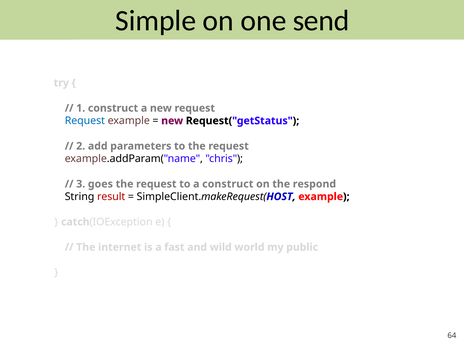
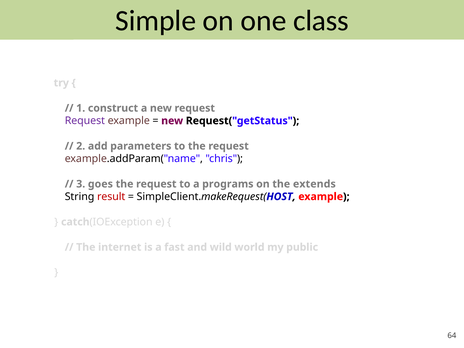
send: send -> class (321, 21)
Request colour: blue -> purple (85, 121)
a construct: construct -> programs (228, 184)
respond: respond -> extends (314, 184)
